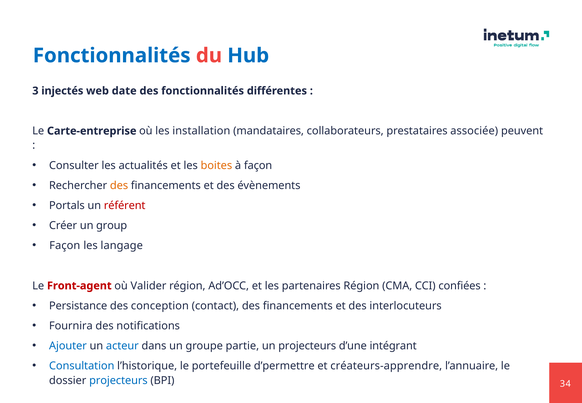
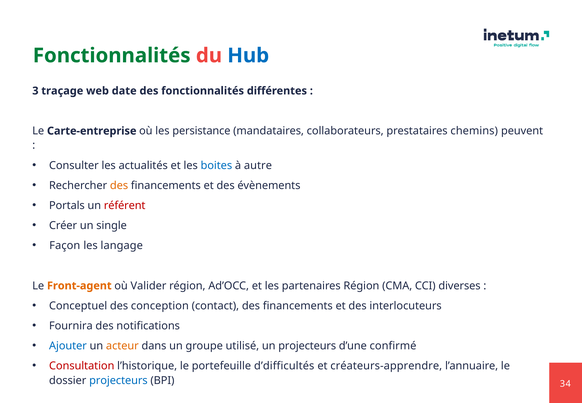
Fonctionnalités colour: blue -> green (112, 56)
injectés: injectés -> traçage (62, 91)
installation: installation -> persistance (201, 131)
associée: associée -> chemins (474, 131)
boites colour: orange -> blue (216, 165)
à façon: façon -> autre (258, 165)
group: group -> single (112, 226)
Front-agent colour: red -> orange (79, 286)
confiées: confiées -> diverses (460, 286)
Persistance: Persistance -> Conceptuel (78, 306)
acteur colour: blue -> orange (122, 346)
partie: partie -> utilisé (242, 346)
intégrant: intégrant -> confirmé (393, 346)
Consultation colour: blue -> red (82, 366)
d’permettre: d’permettre -> d’difficultés (284, 366)
